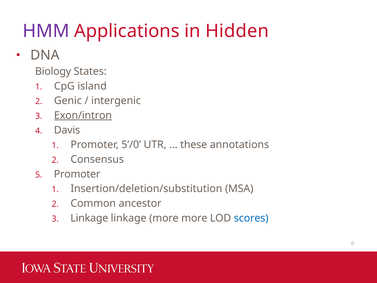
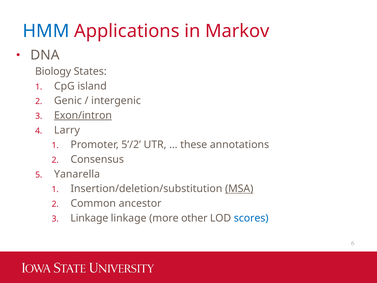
HMM colour: purple -> blue (46, 31)
Hidden: Hidden -> Markov (237, 31)
Davis: Davis -> Larry (67, 130)
5’/0: 5’/0 -> 5’/2 (131, 145)
Promoter: Promoter -> Yanarella (77, 174)
MSA underline: none -> present (239, 189)
more more: more -> other (194, 218)
